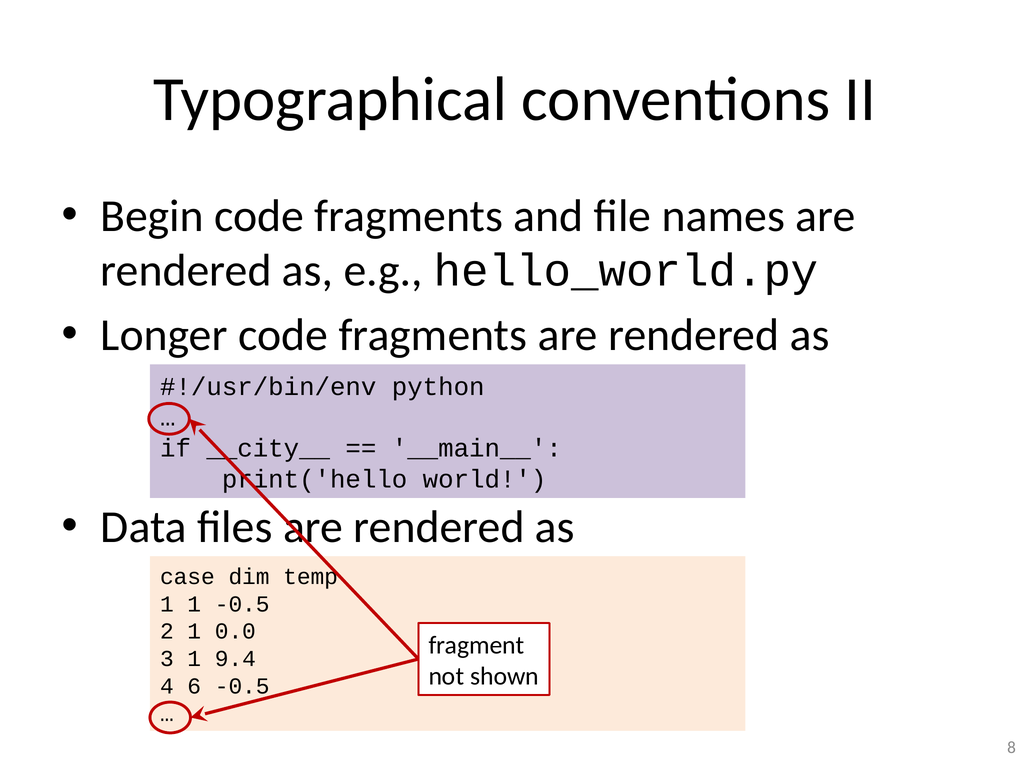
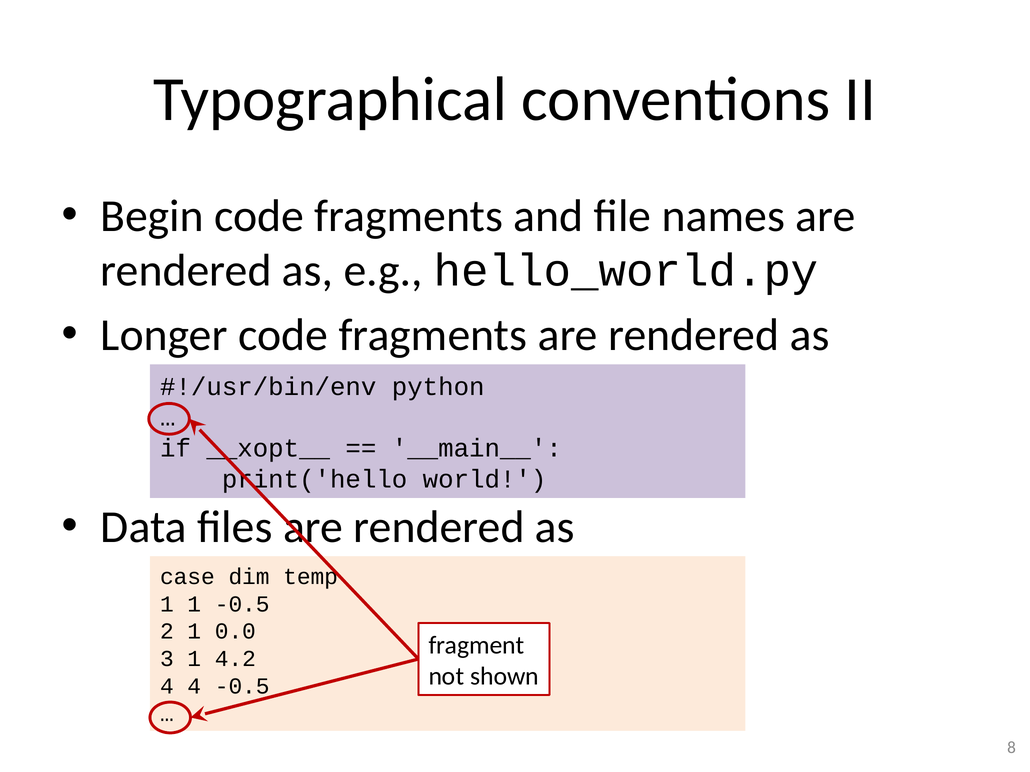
__city__: __city__ -> __xopt__ (268, 449)
9.4: 9.4 -> 4.2 (235, 659)
4 6: 6 -> 4 (194, 687)
